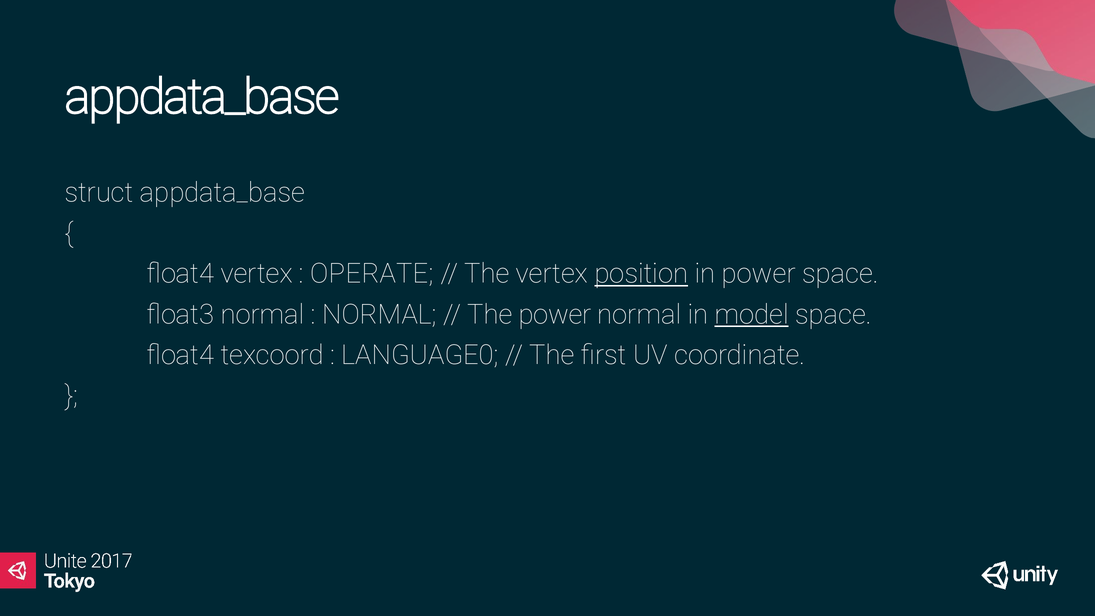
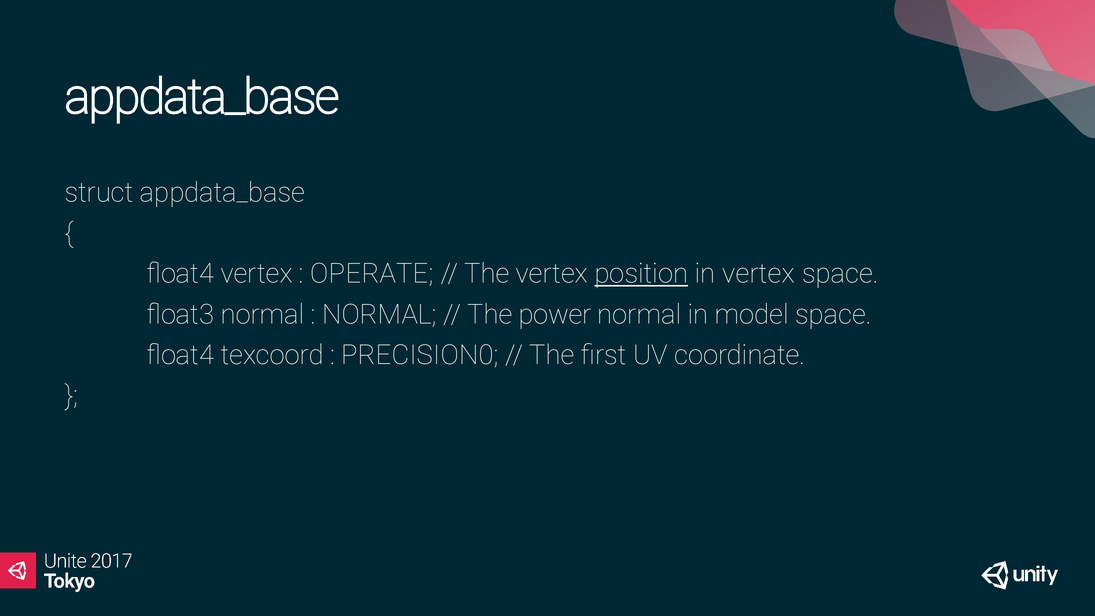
in power: power -> vertex (759, 274)
model underline: present -> none (752, 315)
LANGUAGE0: LANGUAGE0 -> PRECISION0 (420, 355)
